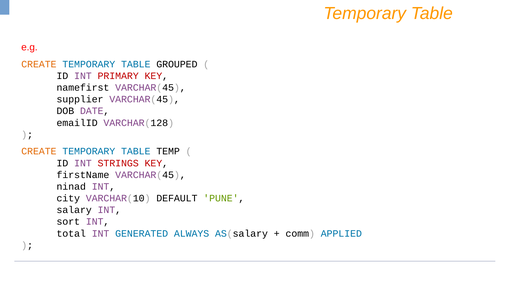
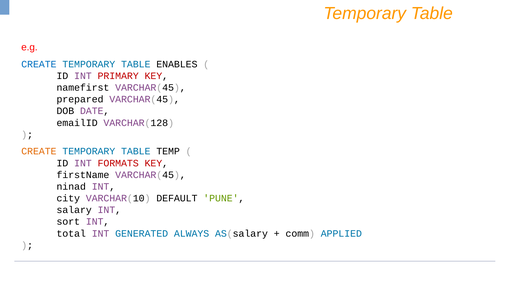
CREATE colour: orange -> blue (39, 64)
GROUPED: GROUPED -> ENABLES (177, 64)
supplier: supplier -> prepared (80, 100)
STRINGS: STRINGS -> FORMATS (118, 163)
